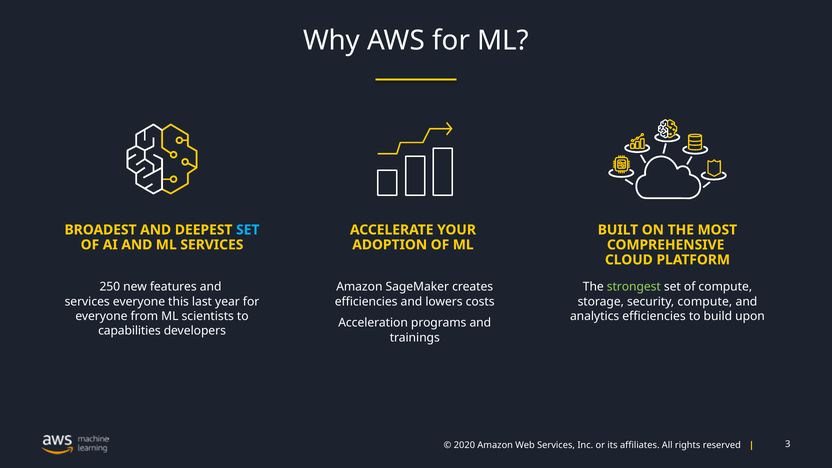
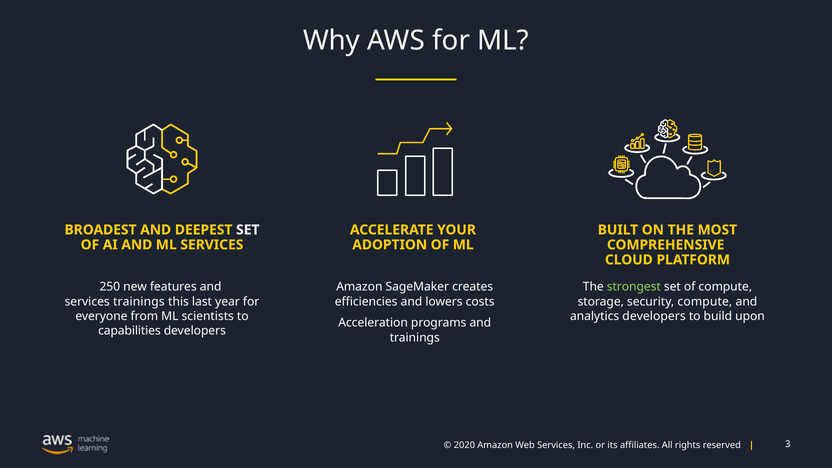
SET colour: light blue -> white (248, 230)
services everyone: everyone -> trainings (139, 302)
analytics efficiencies: efficiencies -> developers (654, 316)
